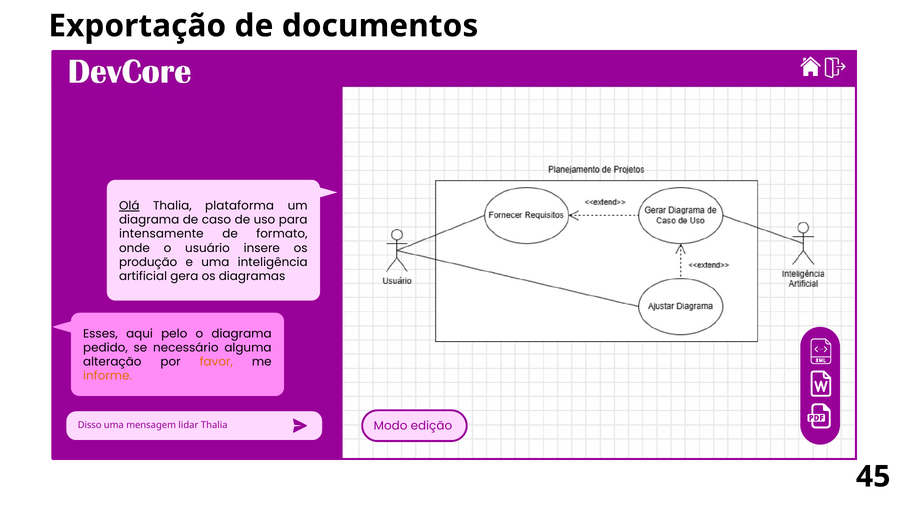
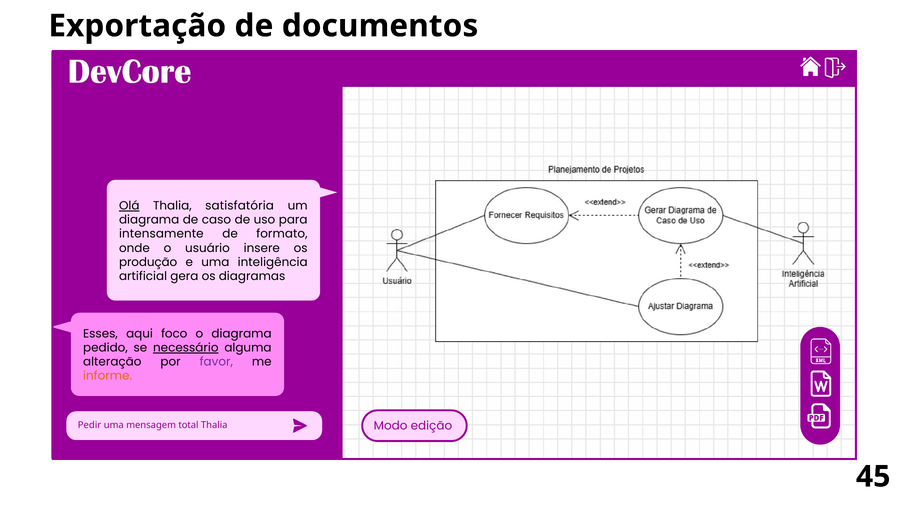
plataforma: plataforma -> satisfatória (240, 206)
pelo: pelo -> foco (174, 334)
necessário underline: none -> present (186, 348)
favor colour: orange -> purple (216, 362)
Disso: Disso -> Pedir (90, 425)
lidar: lidar -> total (188, 425)
